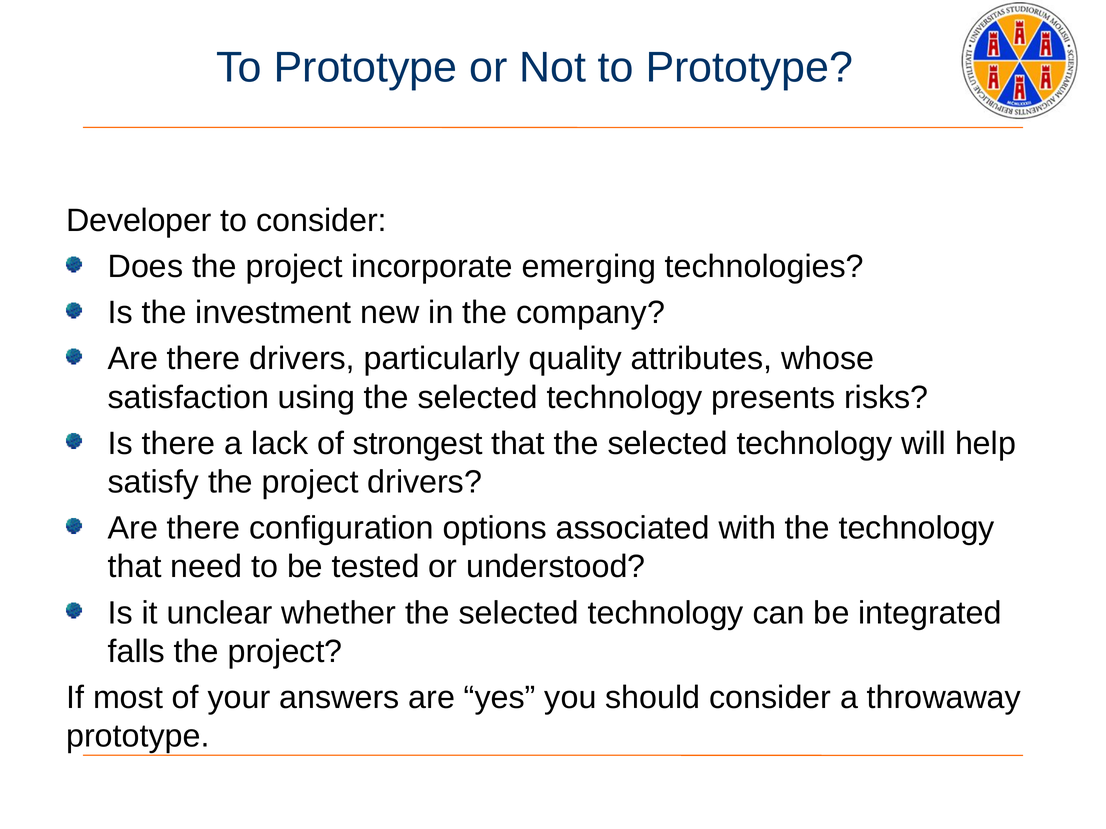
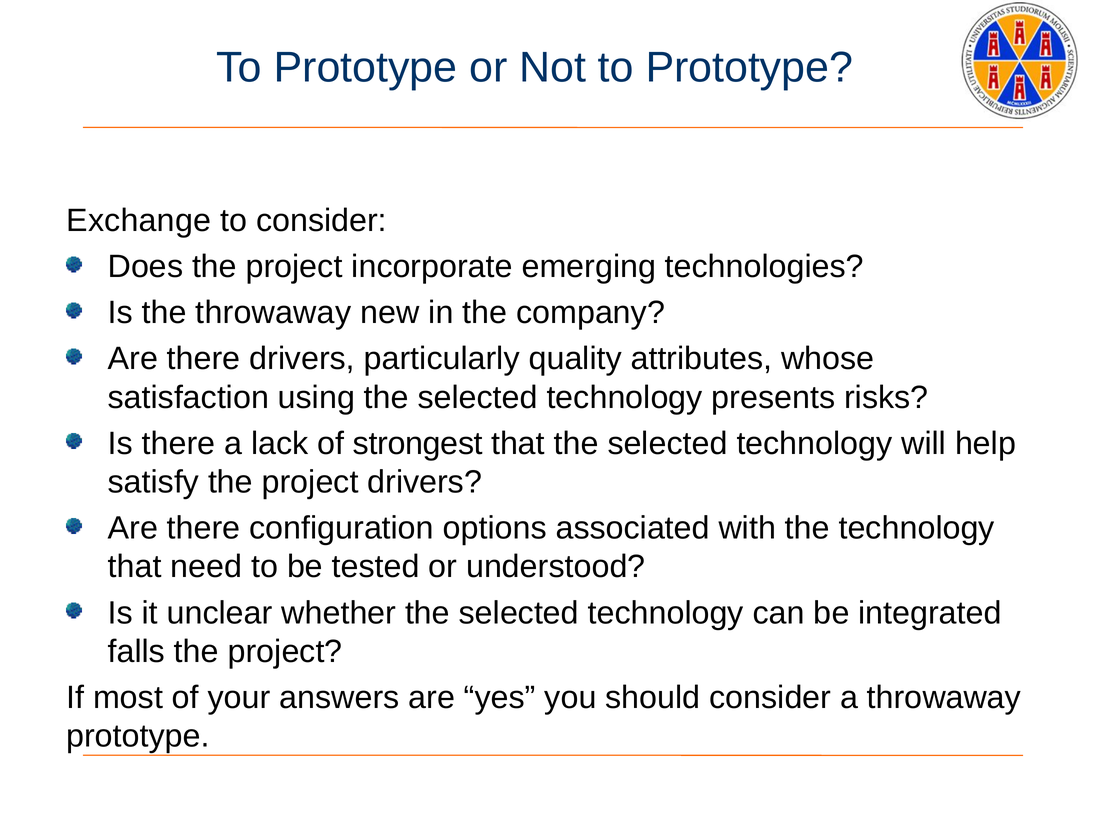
Developer: Developer -> Exchange (139, 221)
the investment: investment -> throwaway (273, 313)
